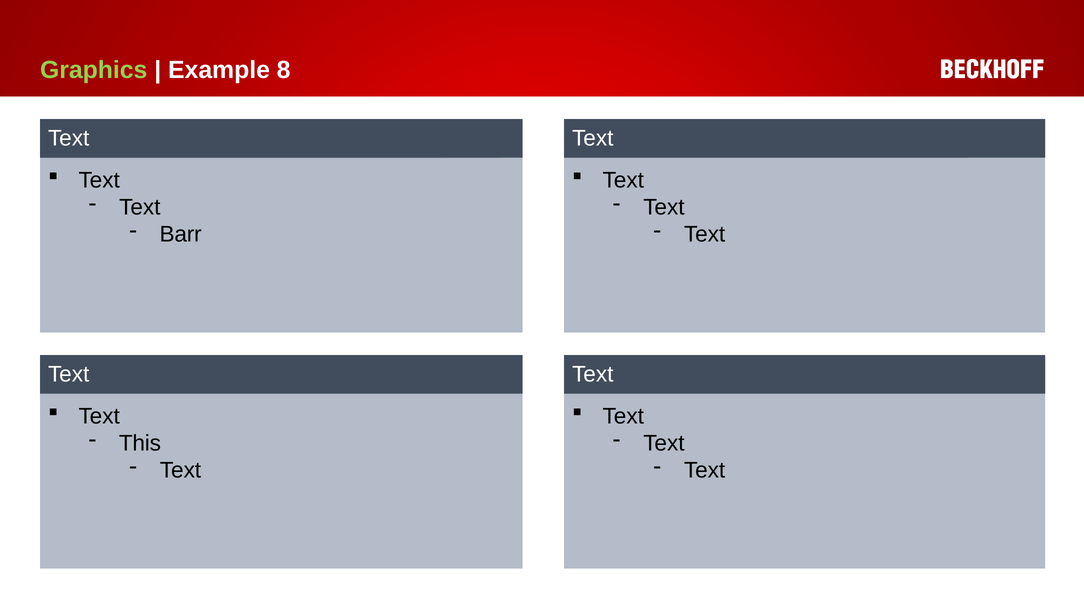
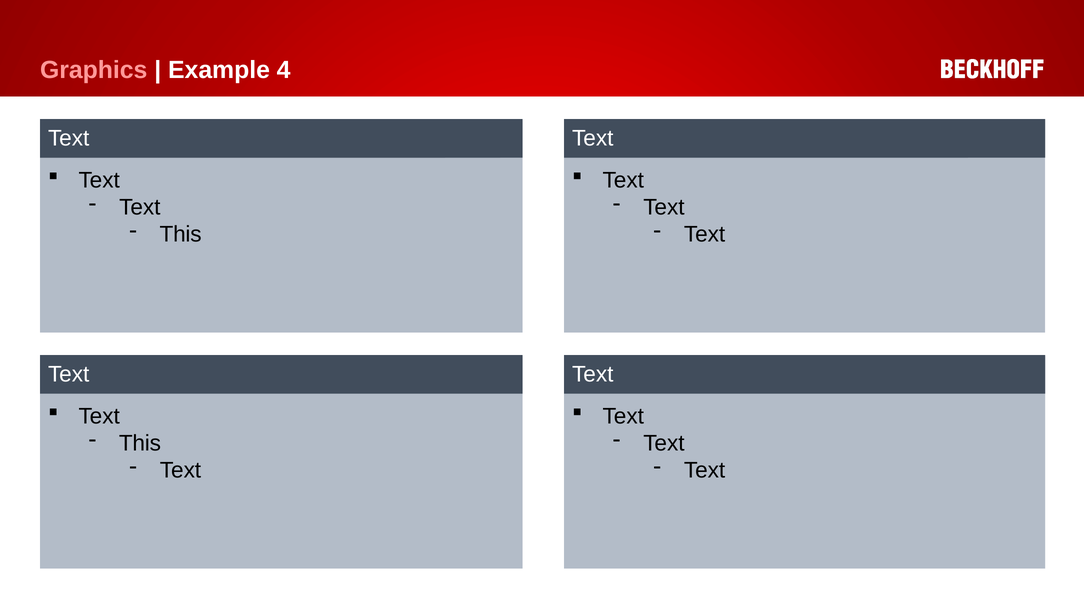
Graphics colour: light green -> pink (94, 70)
8: 8 -> 4 (284, 70)
Barr: Barr -> This (181, 234)
